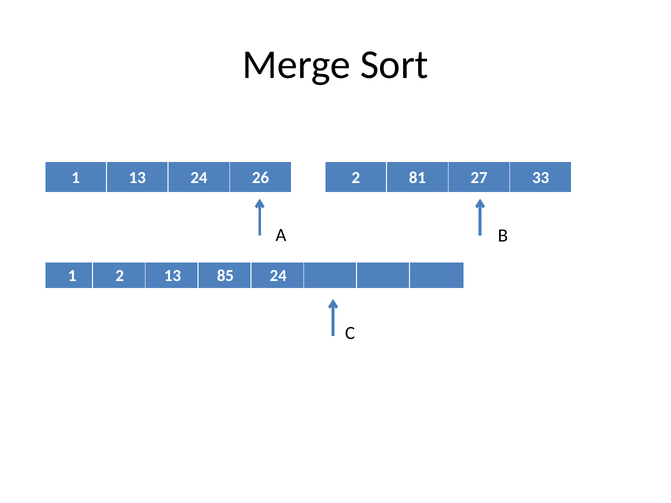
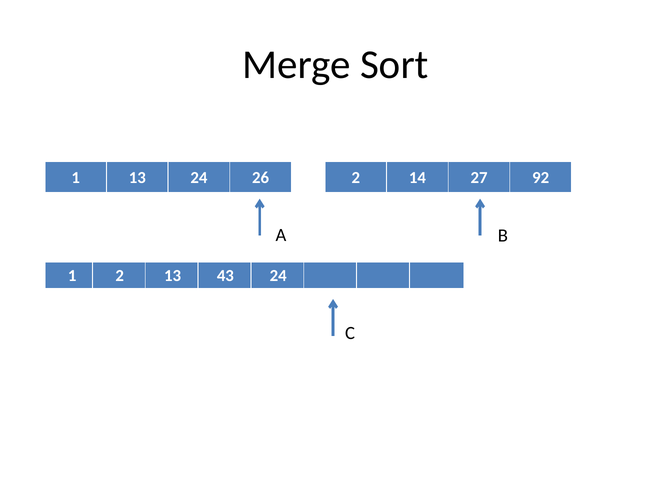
81: 81 -> 14 (417, 178)
33: 33 -> 92 (541, 178)
85: 85 -> 43 (225, 276)
